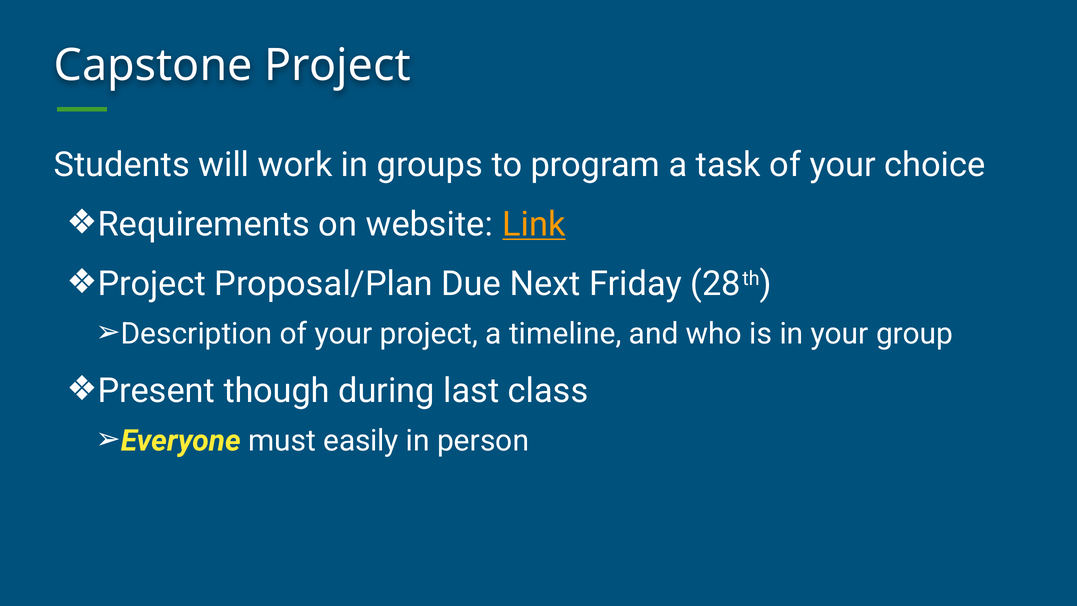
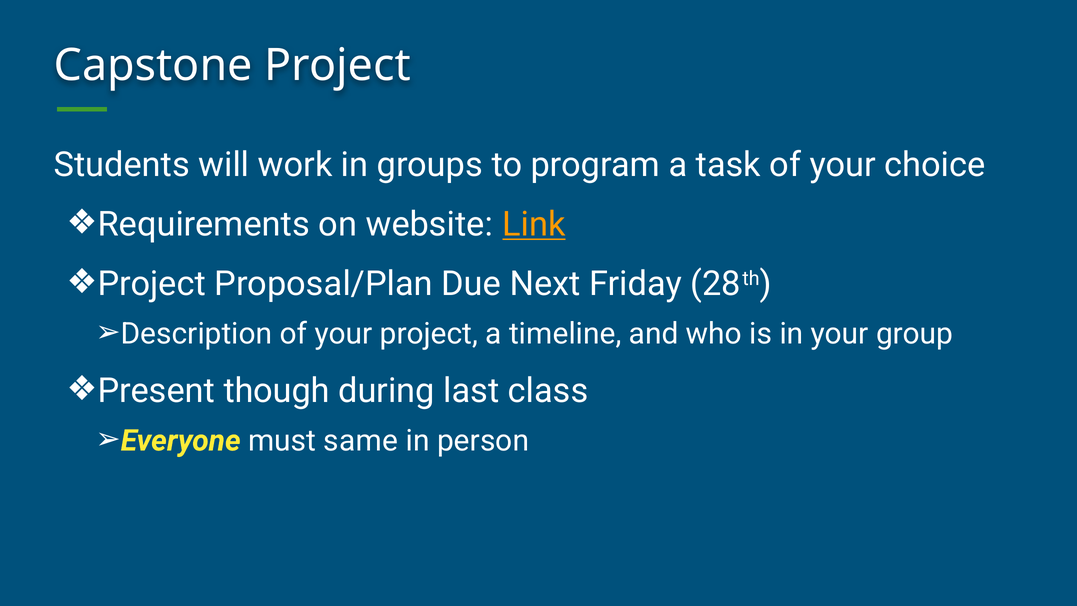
easily: easily -> same (361, 441)
